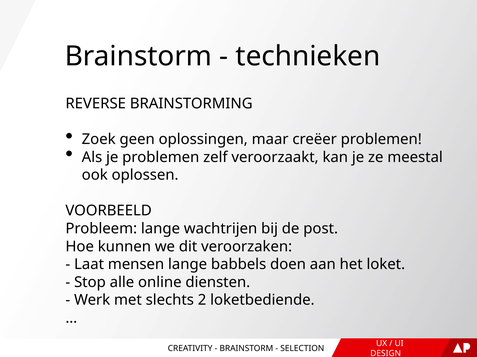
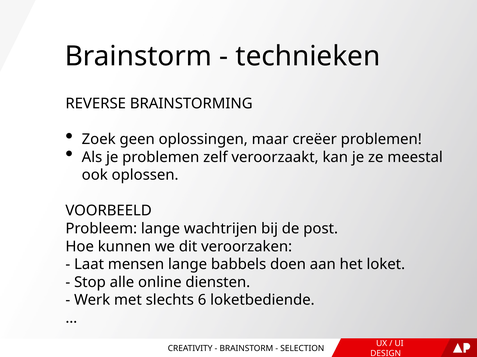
2: 2 -> 6 (202, 301)
